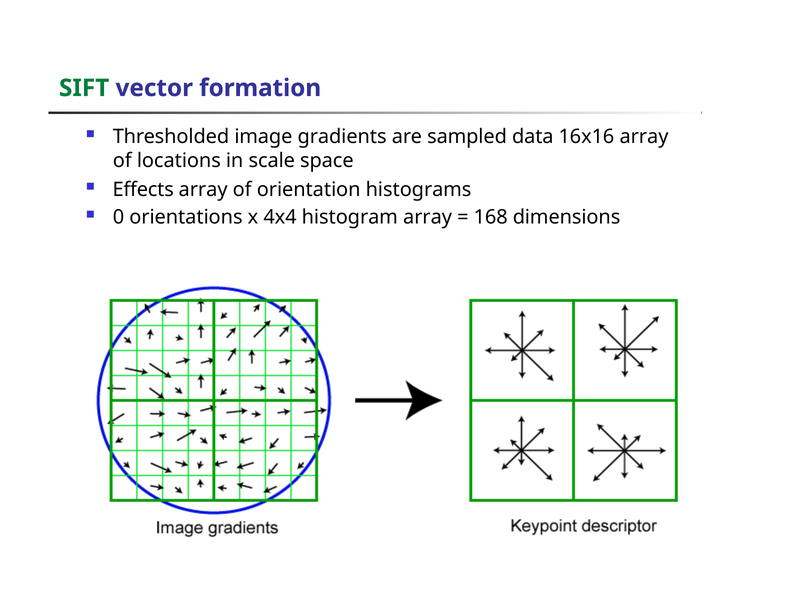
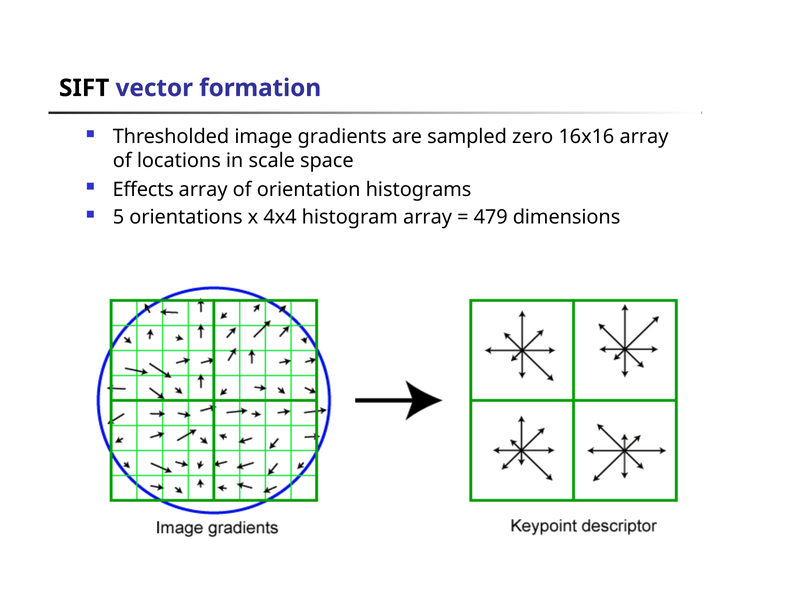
SIFT colour: green -> black (84, 88)
data: data -> zero (533, 137)
0: 0 -> 5 (119, 217)
168: 168 -> 479 (491, 217)
